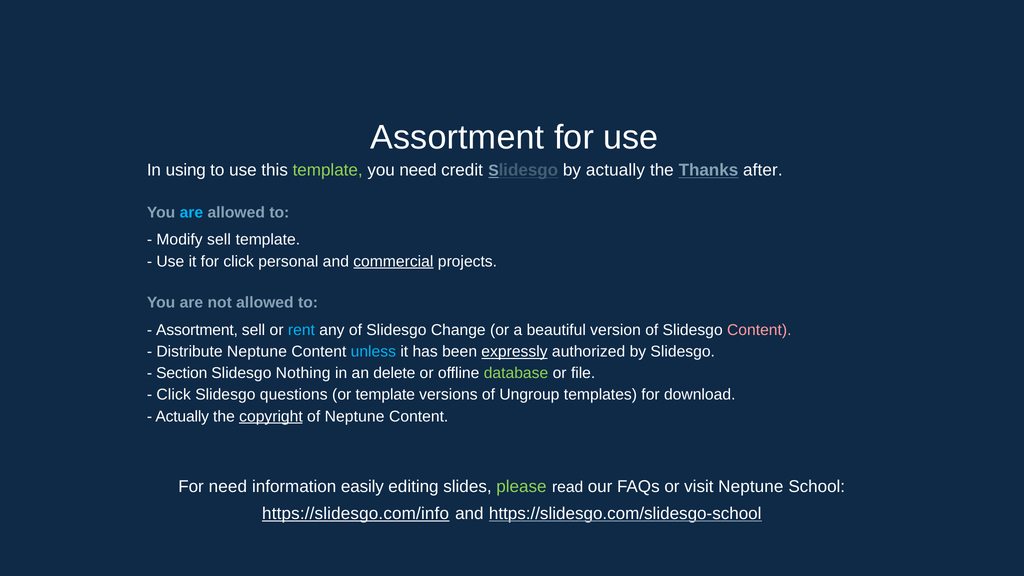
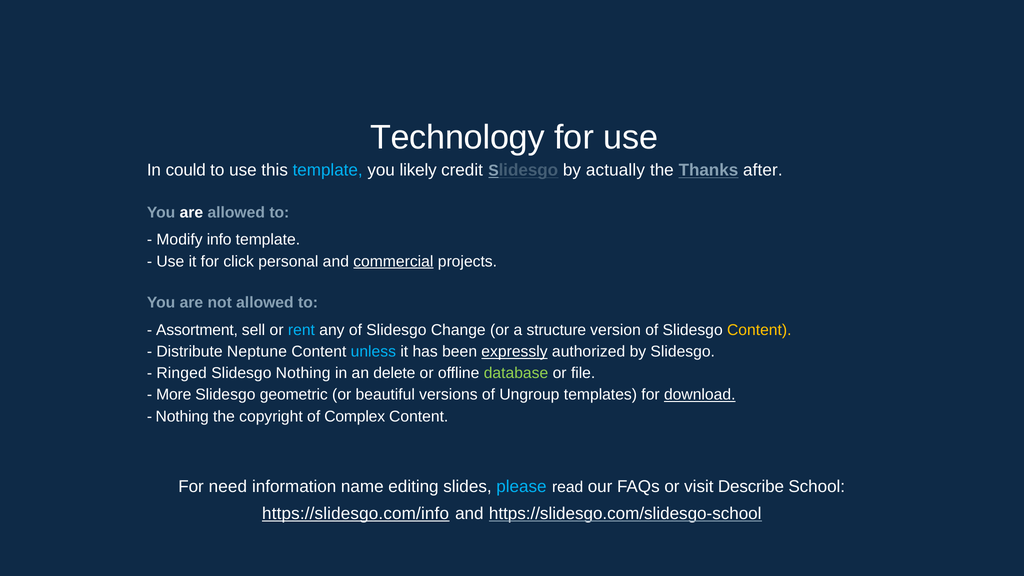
Assortment: Assortment -> Technology (457, 138)
using: using -> could (186, 170)
template colour: light green -> light blue (328, 170)
you need: need -> likely (418, 170)
are colour: light blue -> white (191, 213)
Modify sell: sell -> info (219, 240)
beautiful: beautiful -> structure (556, 330)
Content colour: pink -> yellow (759, 330)
Section: Section -> Ringed (182, 373)
Click: Click -> More (174, 395)
questions: questions -> geometric (294, 395)
or template: template -> beautiful (385, 395)
download underline: none -> present (700, 395)
Actually: Actually -> Nothing (182, 416)
copyright underline: present -> none (271, 416)
of Neptune: Neptune -> Complex (355, 416)
easily: easily -> name (362, 487)
please colour: light green -> light blue (521, 487)
visit Neptune: Neptune -> Describe (751, 487)
